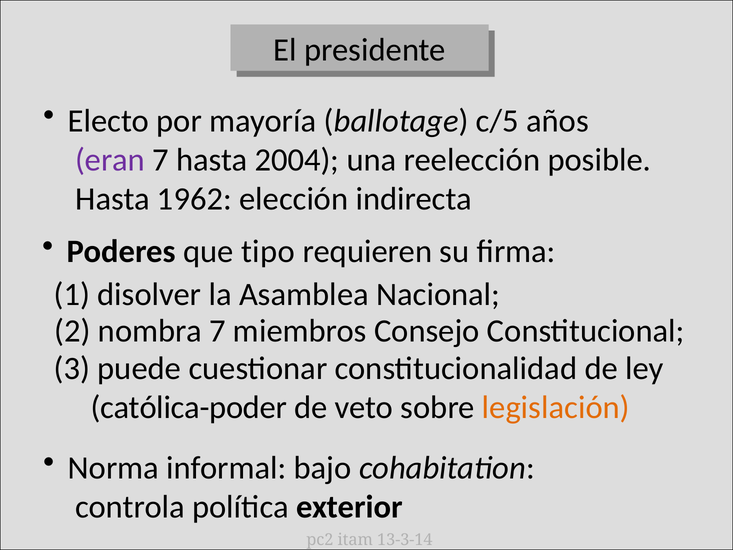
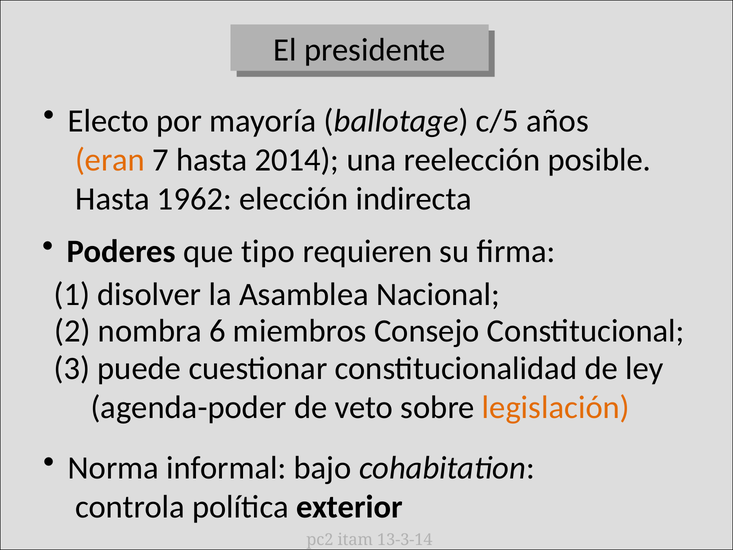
eran colour: purple -> orange (110, 160)
2004: 2004 -> 2014 (297, 160)
nombra 7: 7 -> 6 (217, 331)
católica-poder: católica-poder -> agenda-poder (189, 407)
